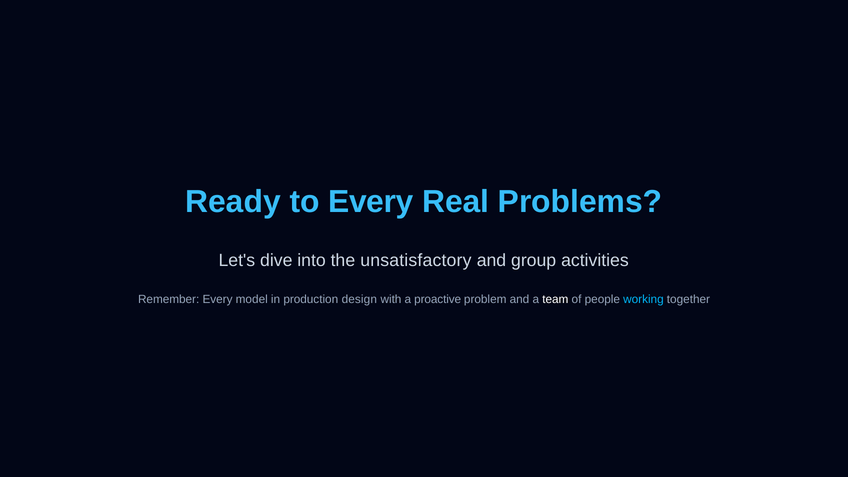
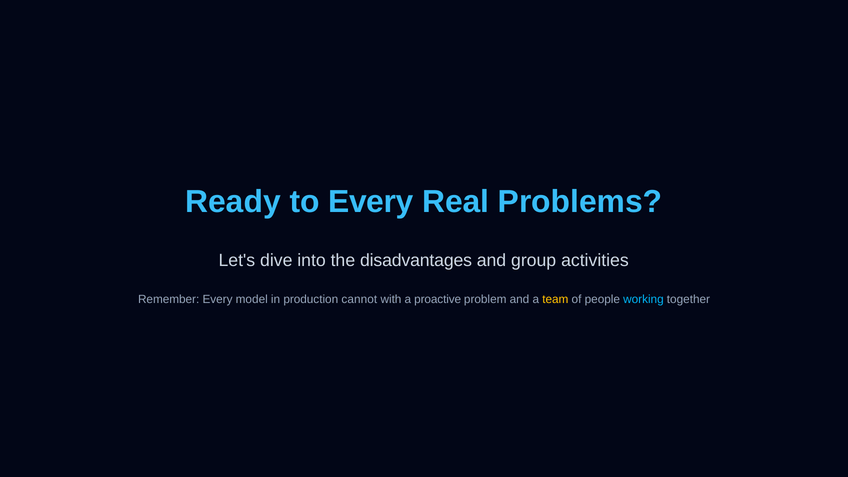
unsatisfactory: unsatisfactory -> disadvantages (416, 260)
design: design -> cannot (359, 300)
team colour: white -> yellow (555, 300)
